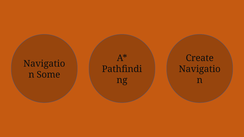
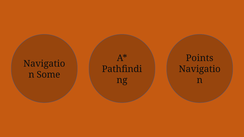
Create: Create -> Points (200, 58)
